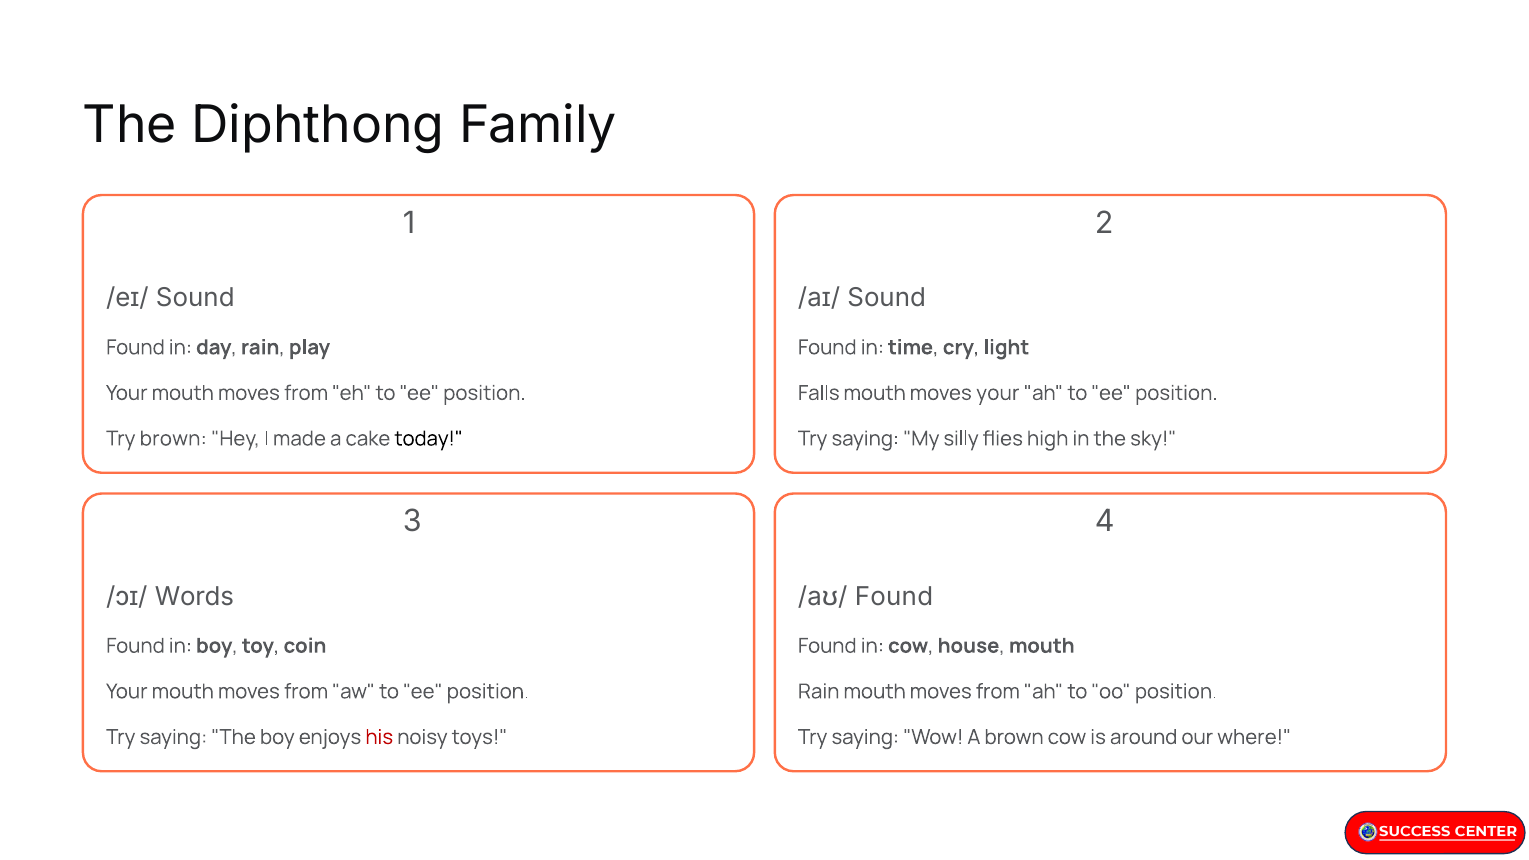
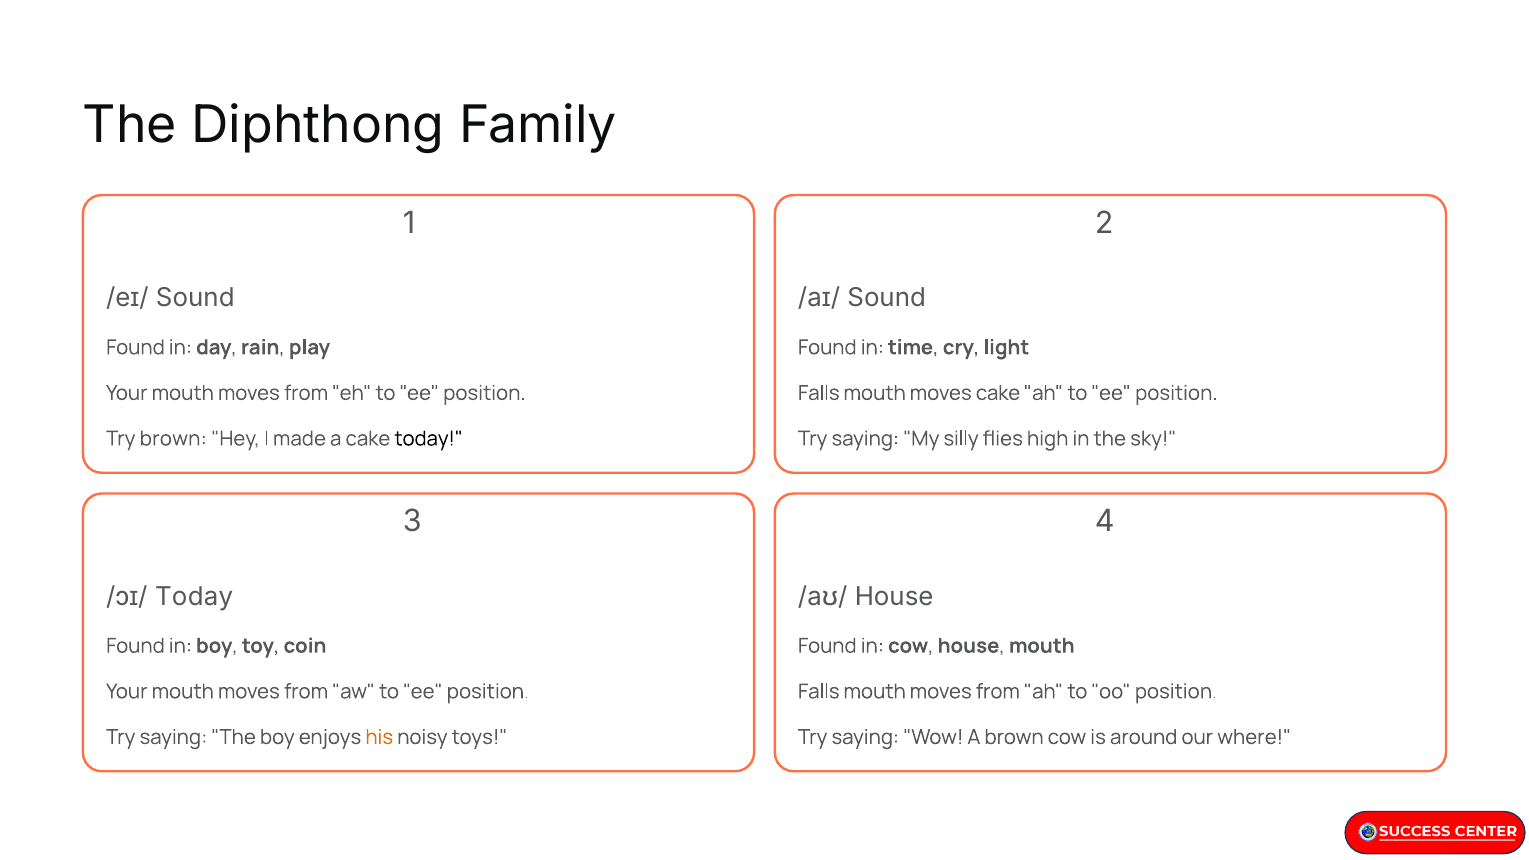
moves your: your -> cake (998, 393)
/ɔɪ/ Words: Words -> Today (194, 597)
/aʊ/ Found: Found -> House (894, 597)
Rain: Rain -> Falls (819, 692)
his colour: red -> orange (379, 737)
